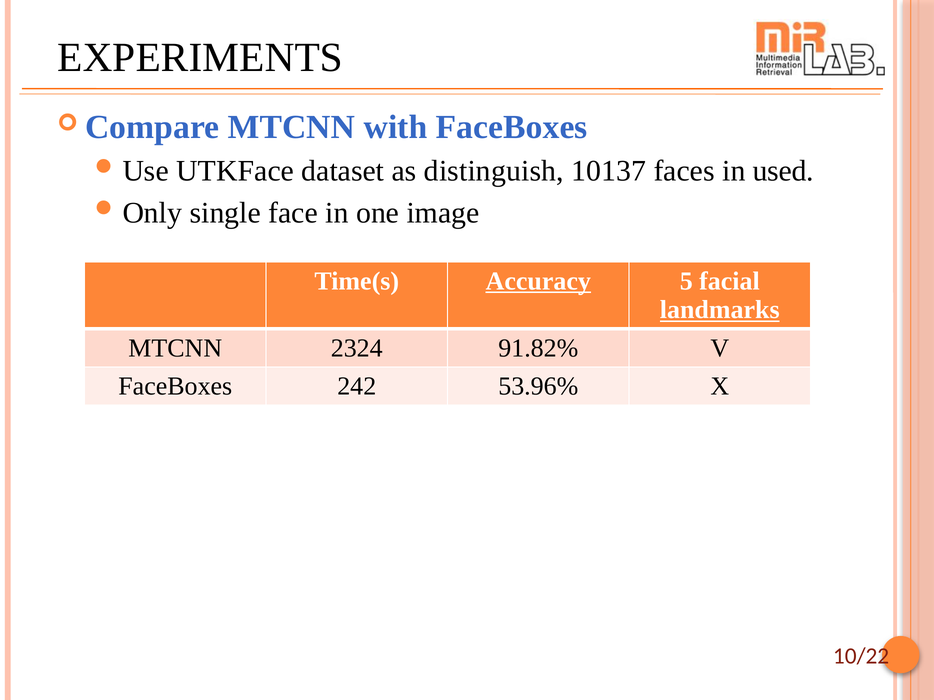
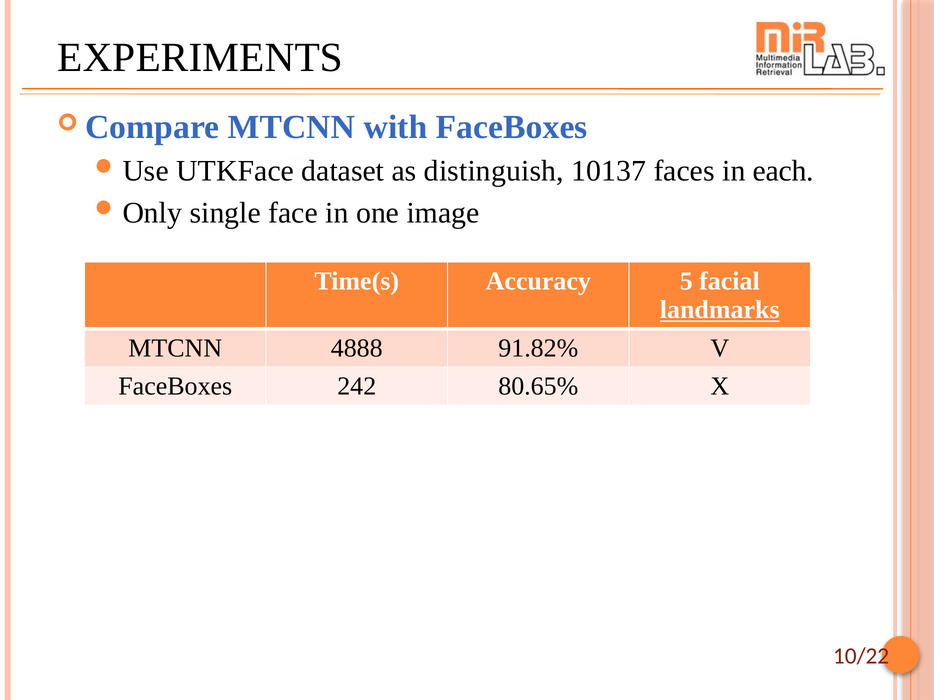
used: used -> each (783, 171)
Accuracy underline: present -> none (538, 281)
2324: 2324 -> 4888 (357, 348)
53.96%: 53.96% -> 80.65% (538, 386)
